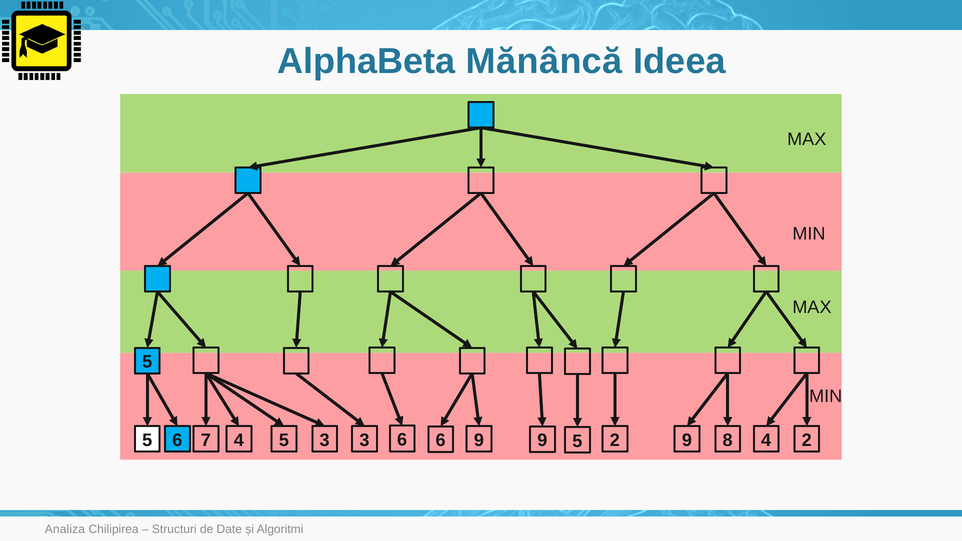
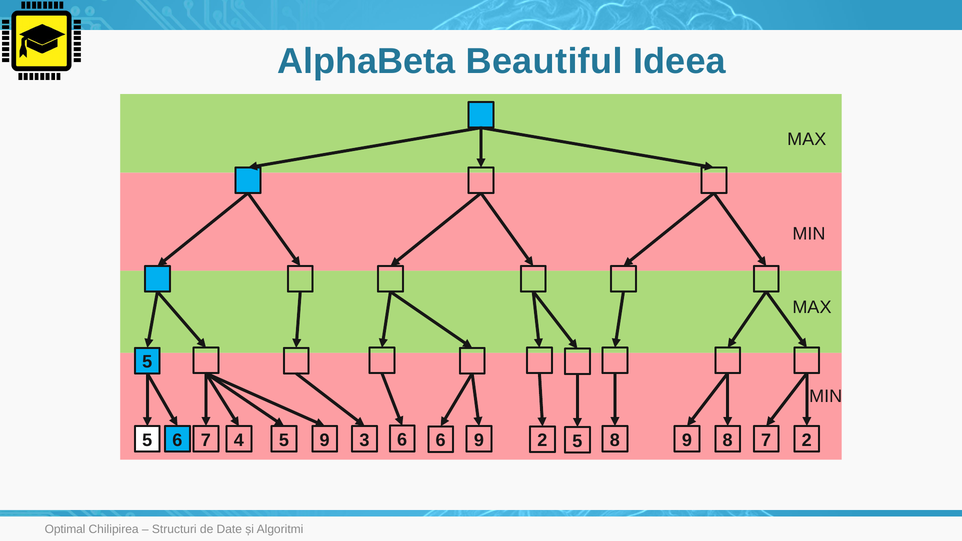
Mănâncă: Mănâncă -> Beautiful (544, 61)
9: 9 -> 2 (542, 441)
3 2: 2 -> 8 (615, 440)
4 3: 3 -> 9 (325, 440)
9 4: 4 -> 7 (766, 440)
Analiza: Analiza -> Optimal (65, 530)
